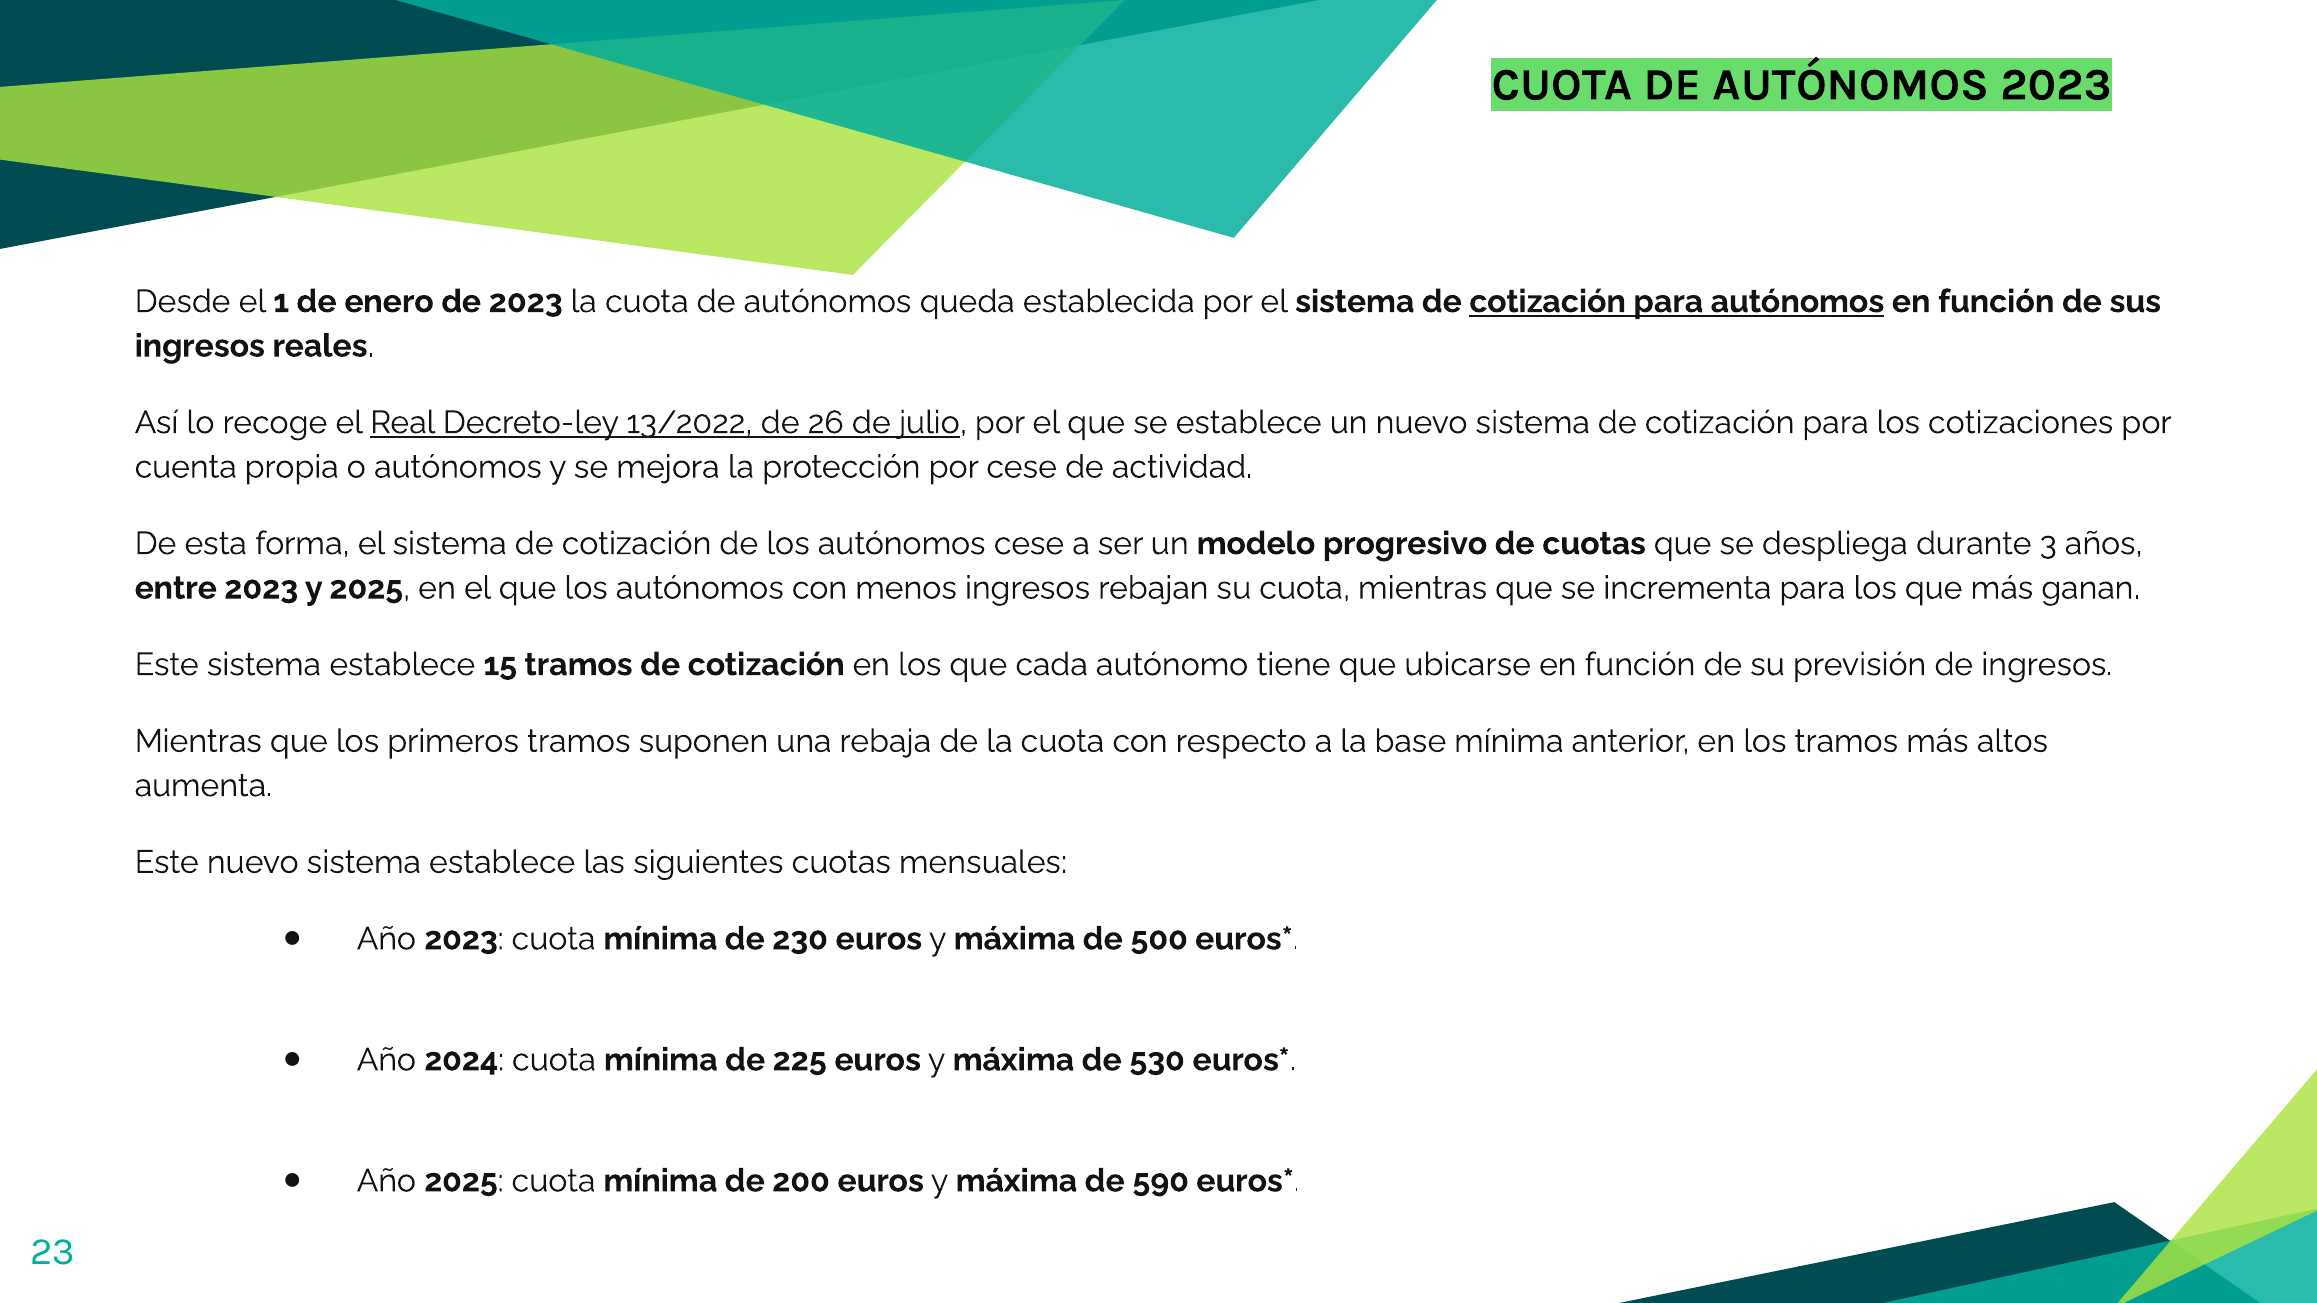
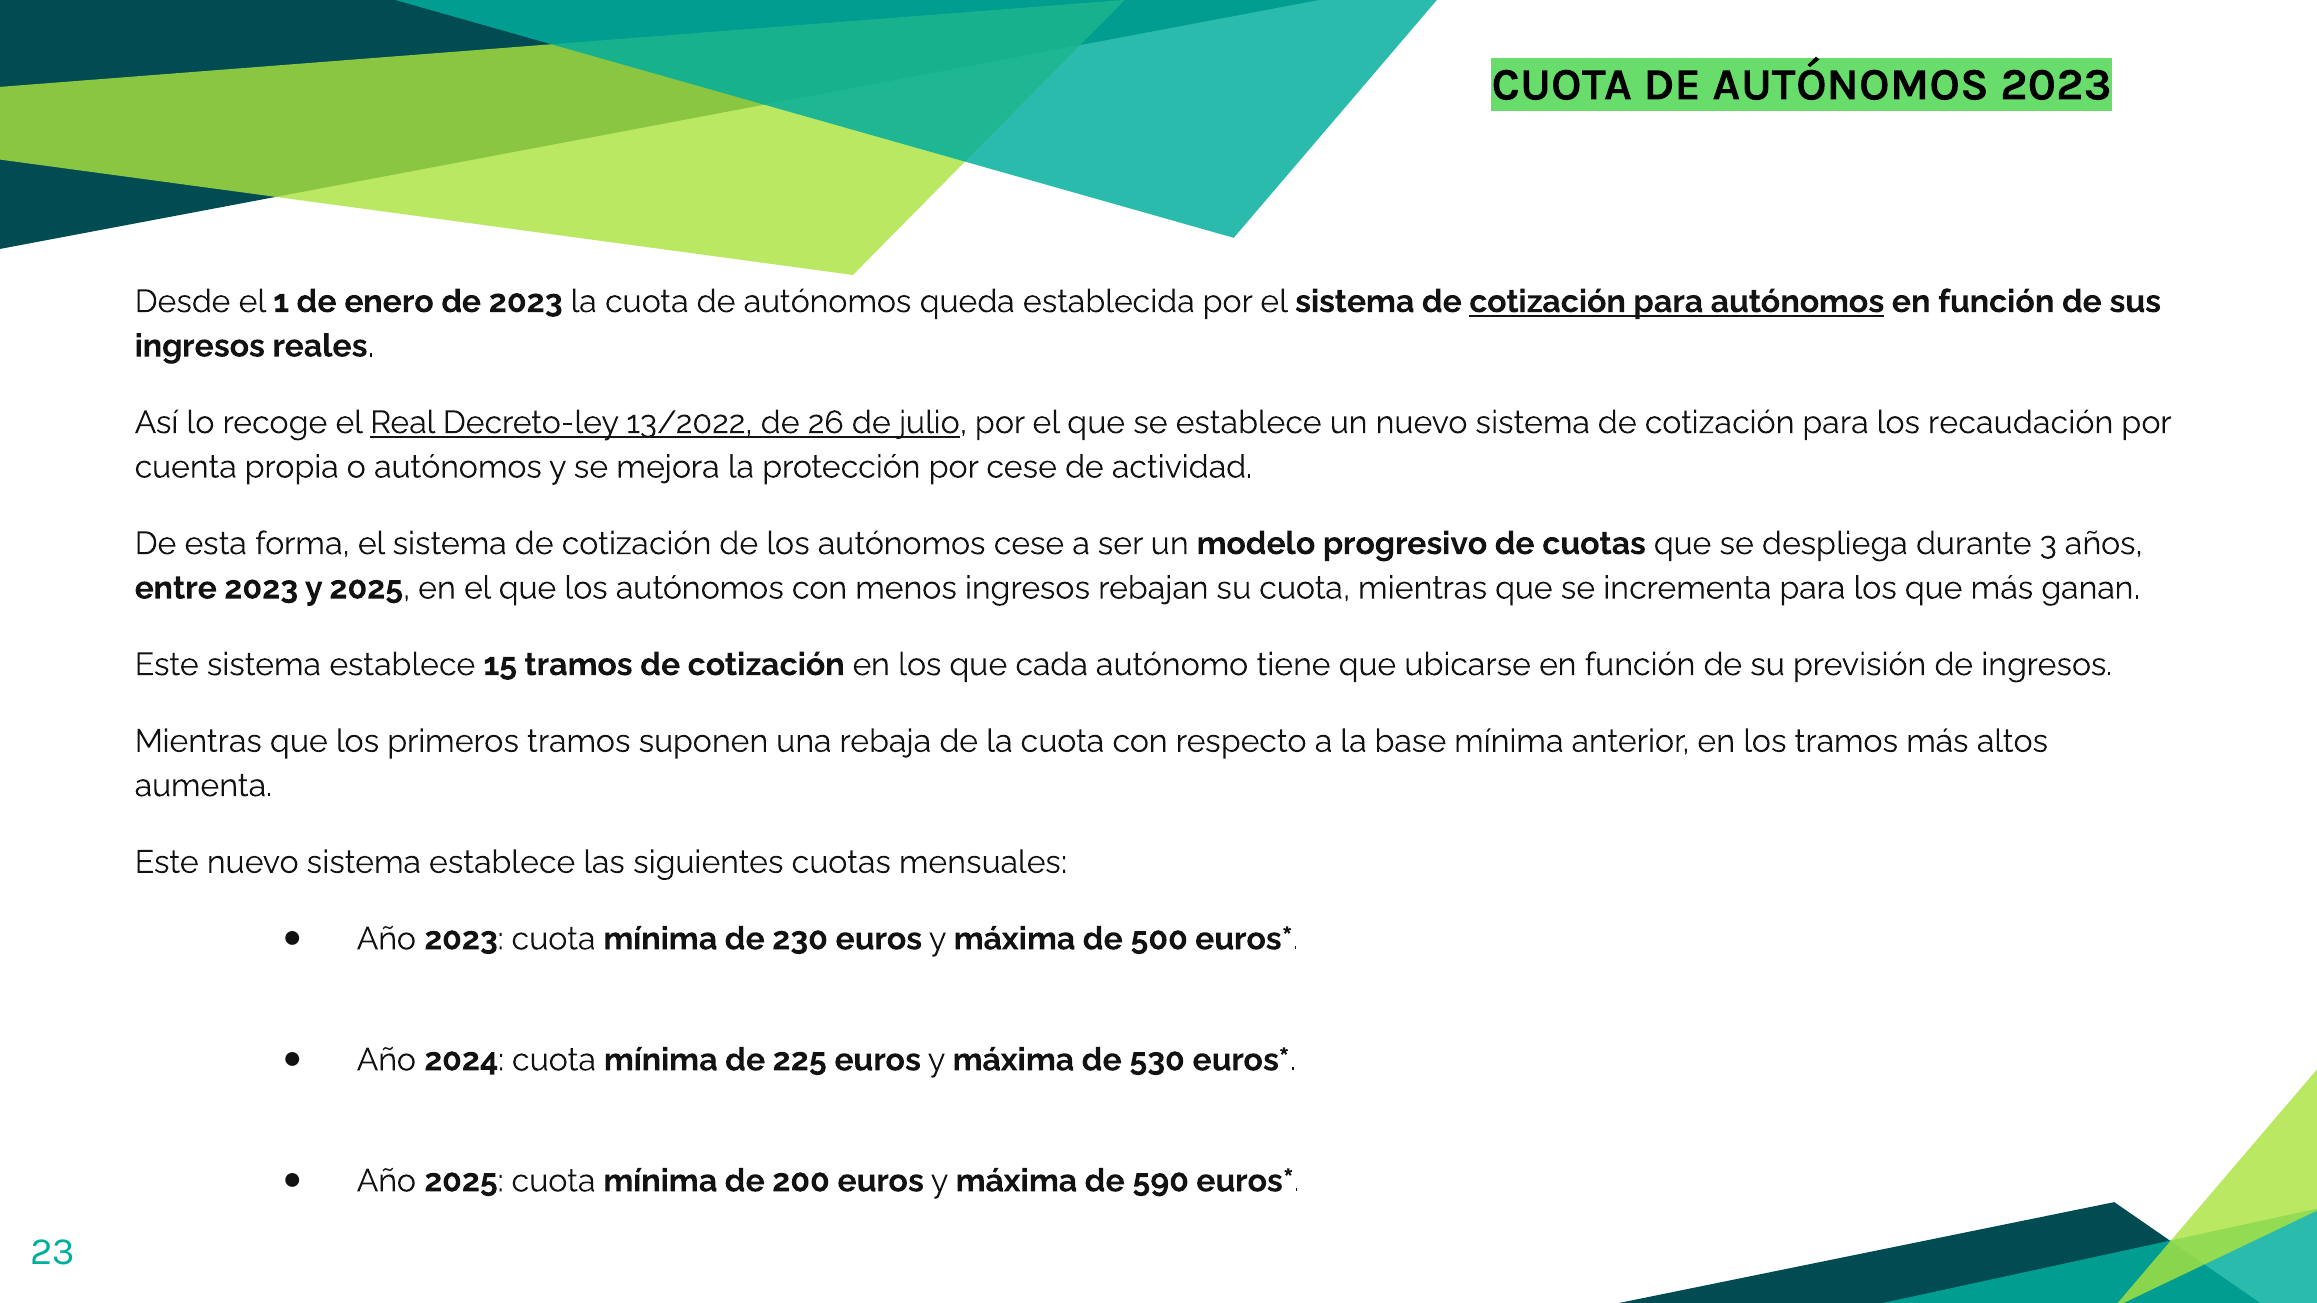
cotizaciones: cotizaciones -> recaudación (2021, 423)
